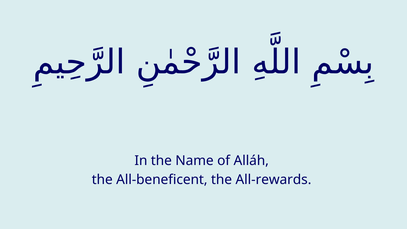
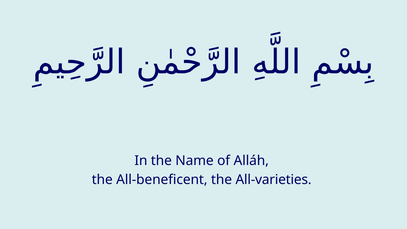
All-rewards: All-rewards -> All-varieties (274, 180)
